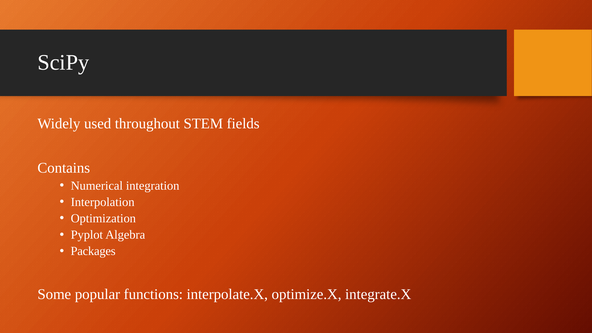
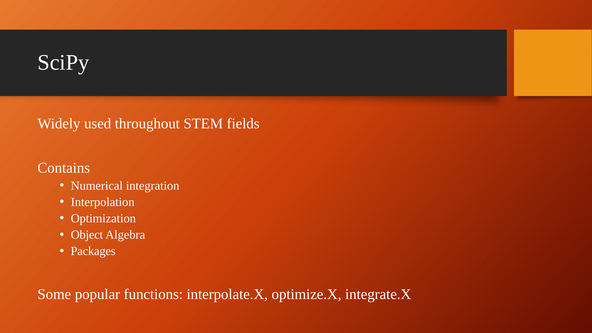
Pyplot: Pyplot -> Object (87, 235)
